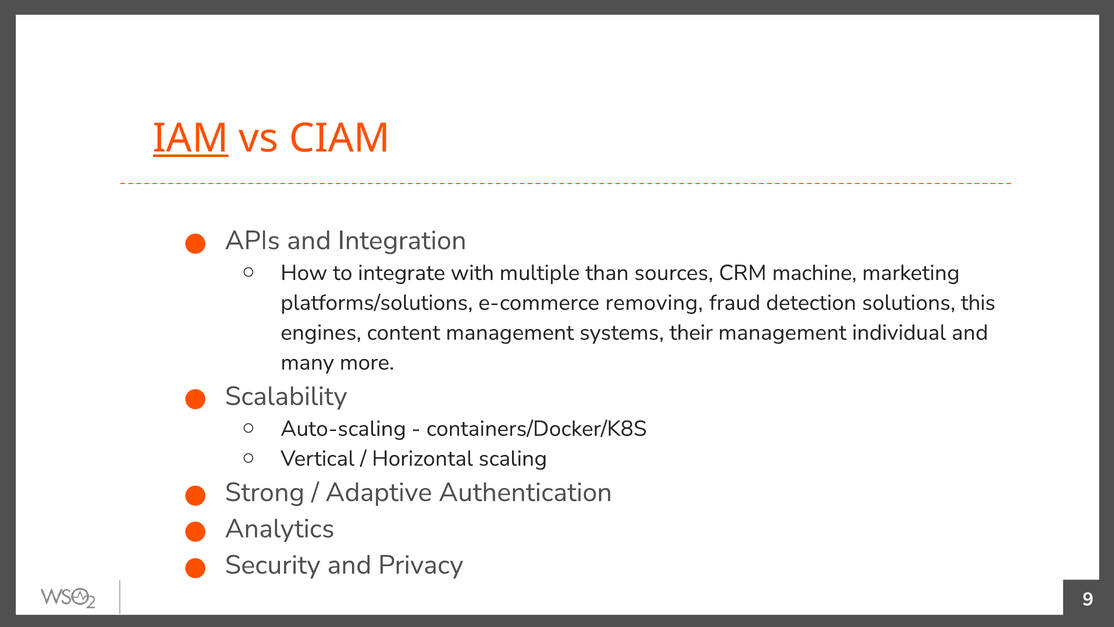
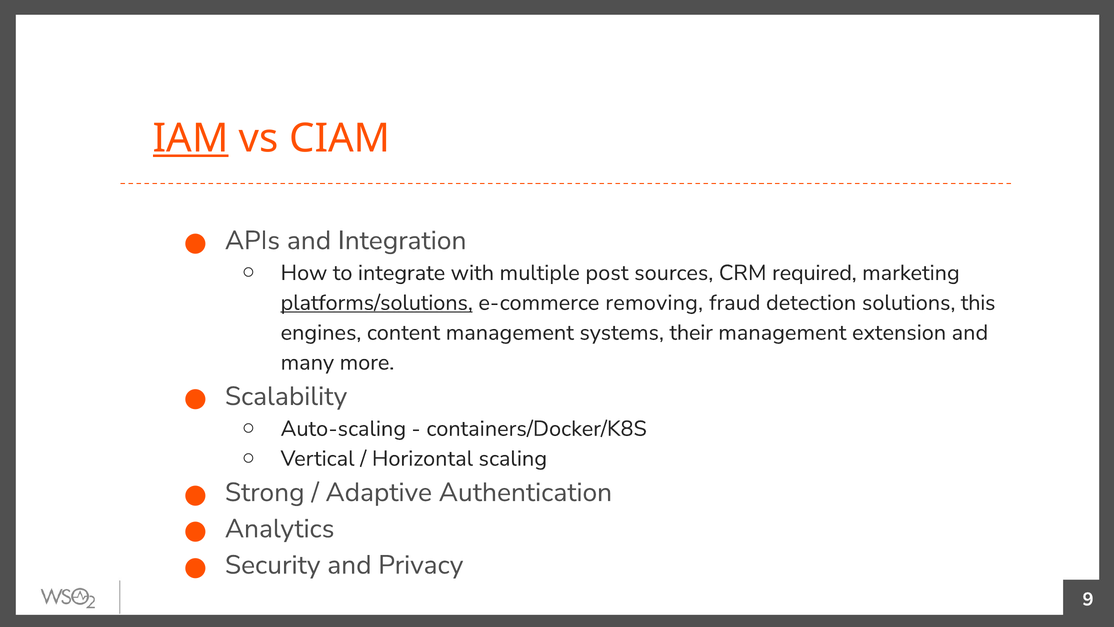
than: than -> post (607, 273)
machine: machine -> required (814, 273)
platforms/solutions underline: none -> present (377, 303)
individual: individual -> extension (899, 332)
